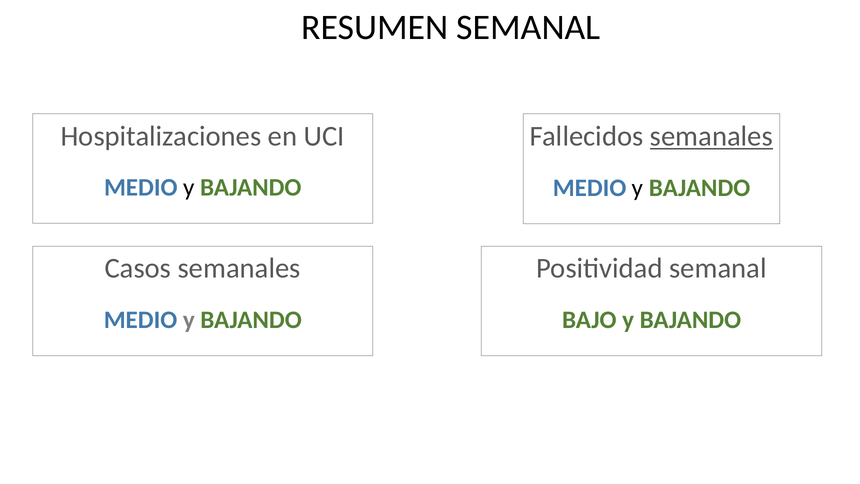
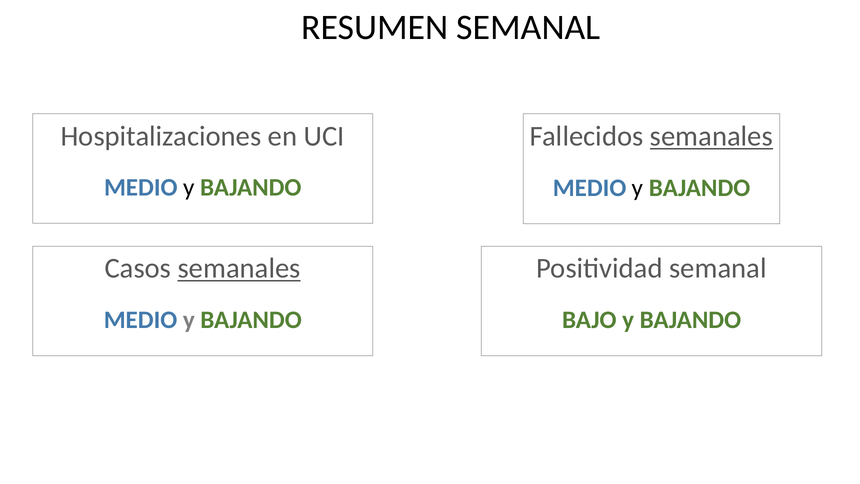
semanales underline: none -> present (239, 268)
